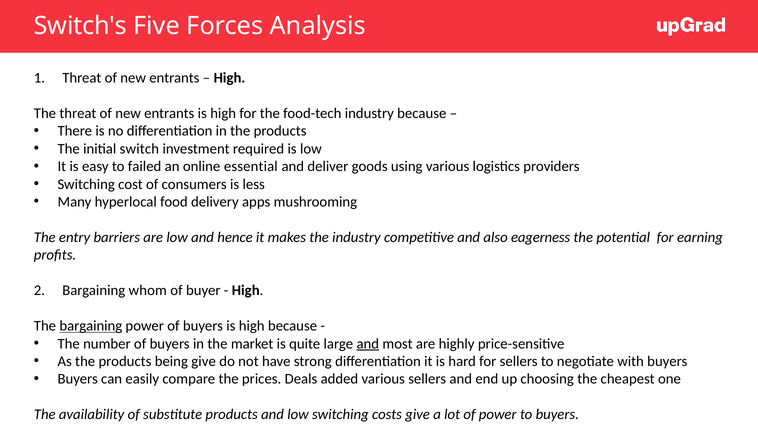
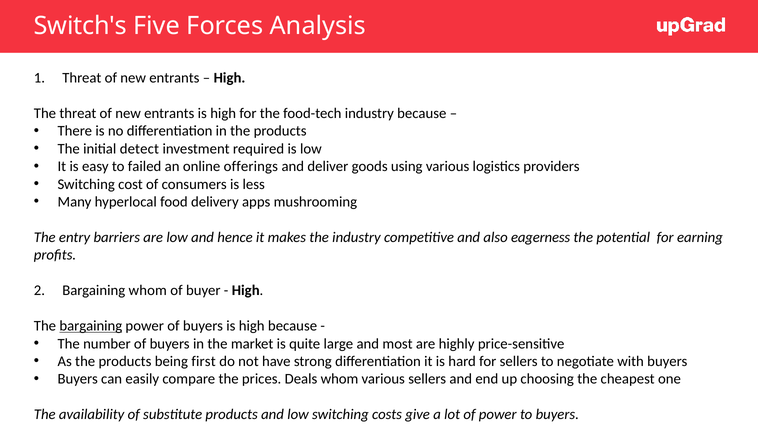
switch: switch -> detect (139, 148)
essential: essential -> offerings (251, 166)
and underline: present -> none (368, 343)
being give: give -> first (204, 361)
Deals added: added -> whom (339, 379)
